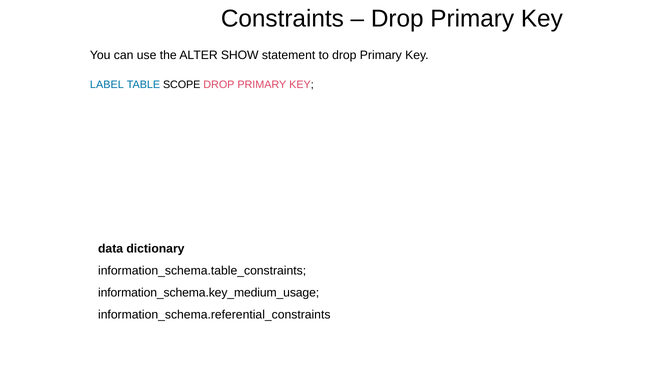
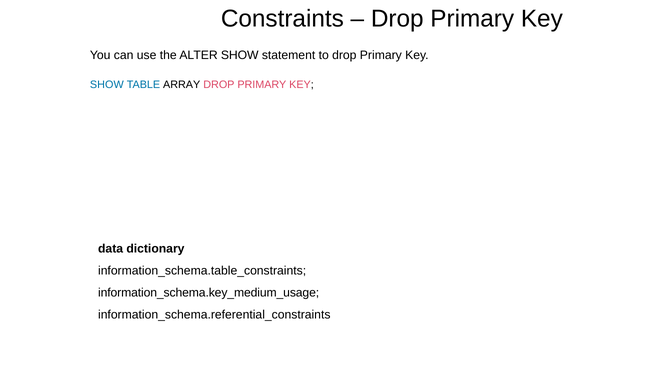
LABEL: LABEL -> SHOW (107, 85)
SCOPE: SCOPE -> ARRAY (182, 85)
